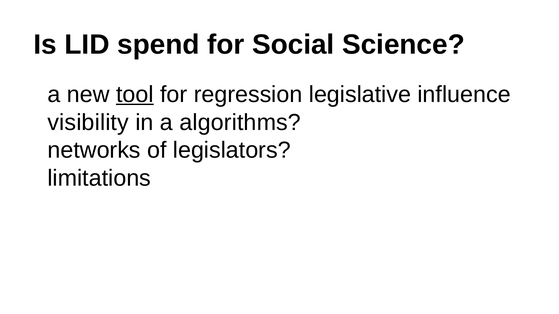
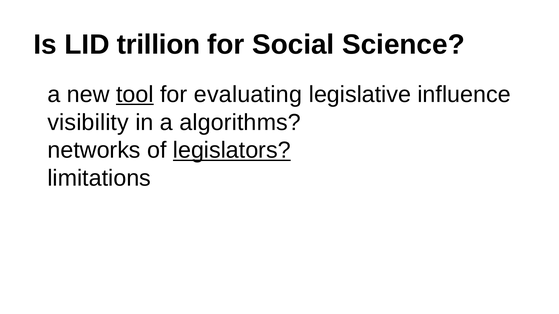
spend: spend -> trillion (159, 45)
regression: regression -> evaluating (248, 95)
legislators underline: none -> present (232, 150)
